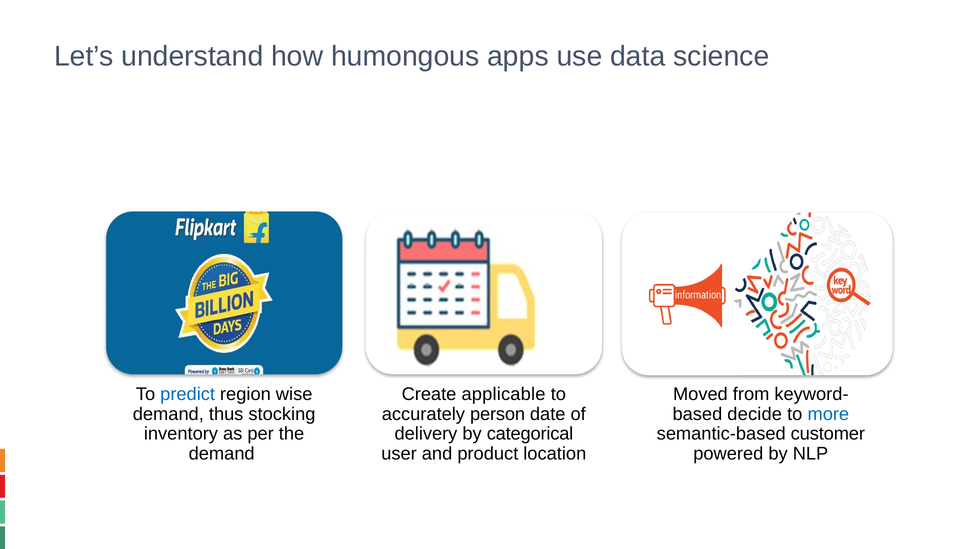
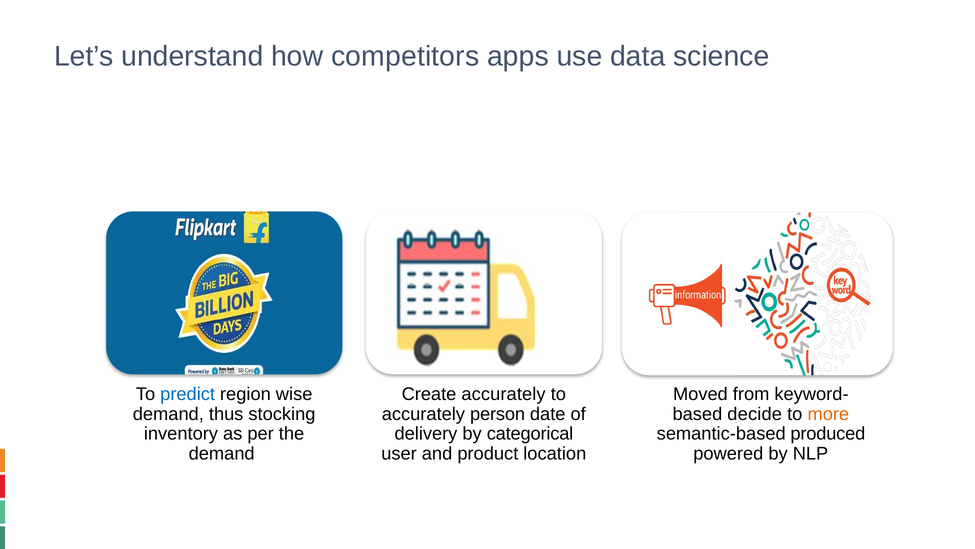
humongous: humongous -> competitors (405, 56)
Create applicable: applicable -> accurately (504, 394)
more colour: blue -> orange (828, 414)
customer: customer -> produced (828, 433)
